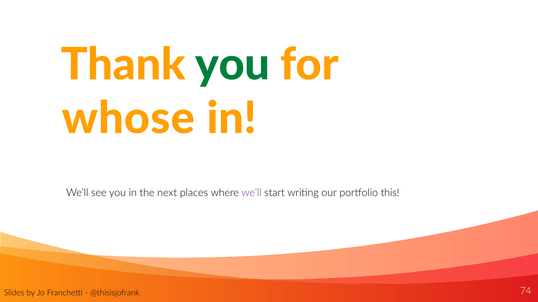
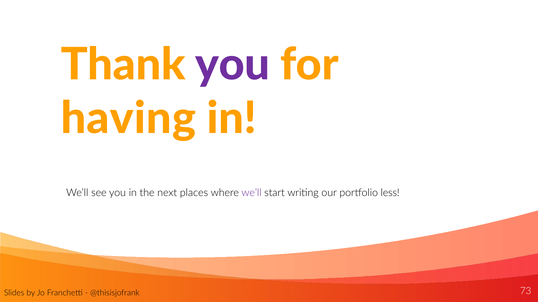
you colour: green -> purple (232, 65)
whose: whose -> having (128, 119)
this: this -> less (390, 193)
74: 74 -> 73 (526, 292)
